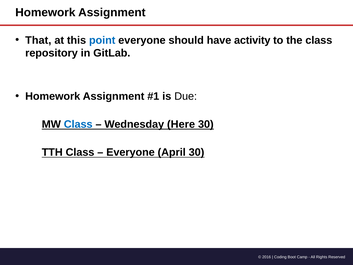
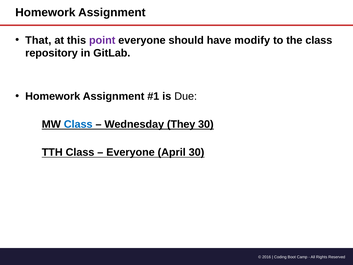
point colour: blue -> purple (102, 40)
activity: activity -> modify (252, 40)
Here: Here -> They (181, 124)
